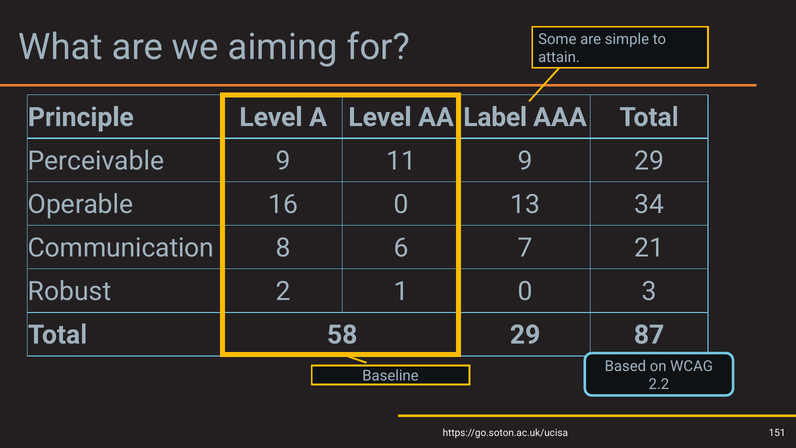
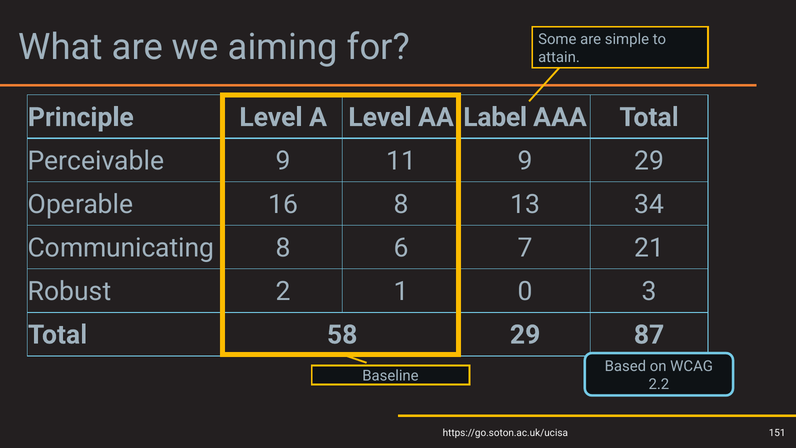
16 0: 0 -> 8 (401, 204)
Communication: Communication -> Communicating (121, 248)
